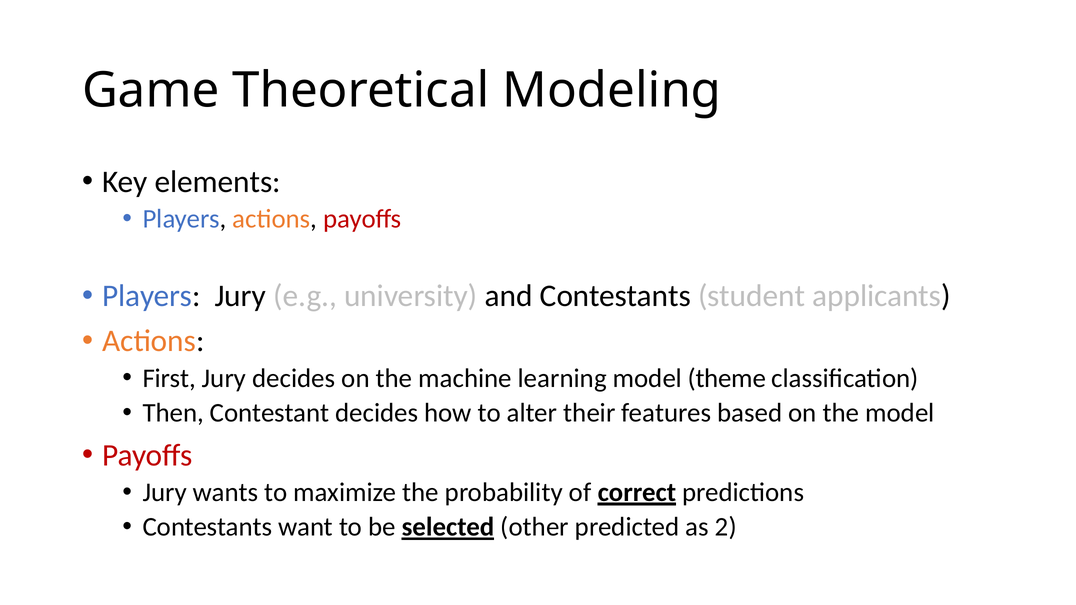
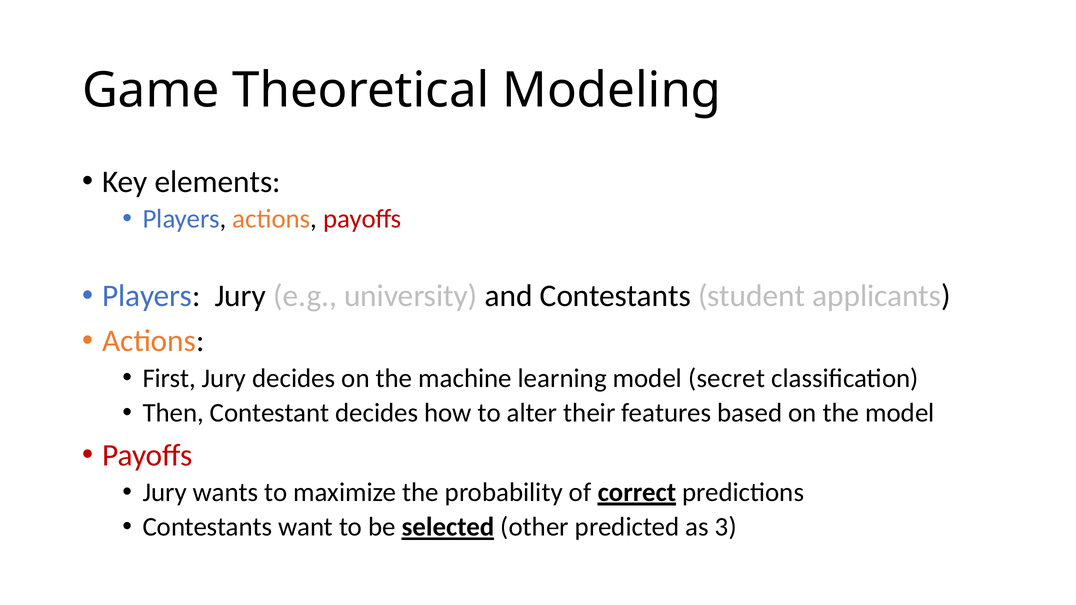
theme: theme -> secret (727, 378)
2: 2 -> 3 (726, 527)
